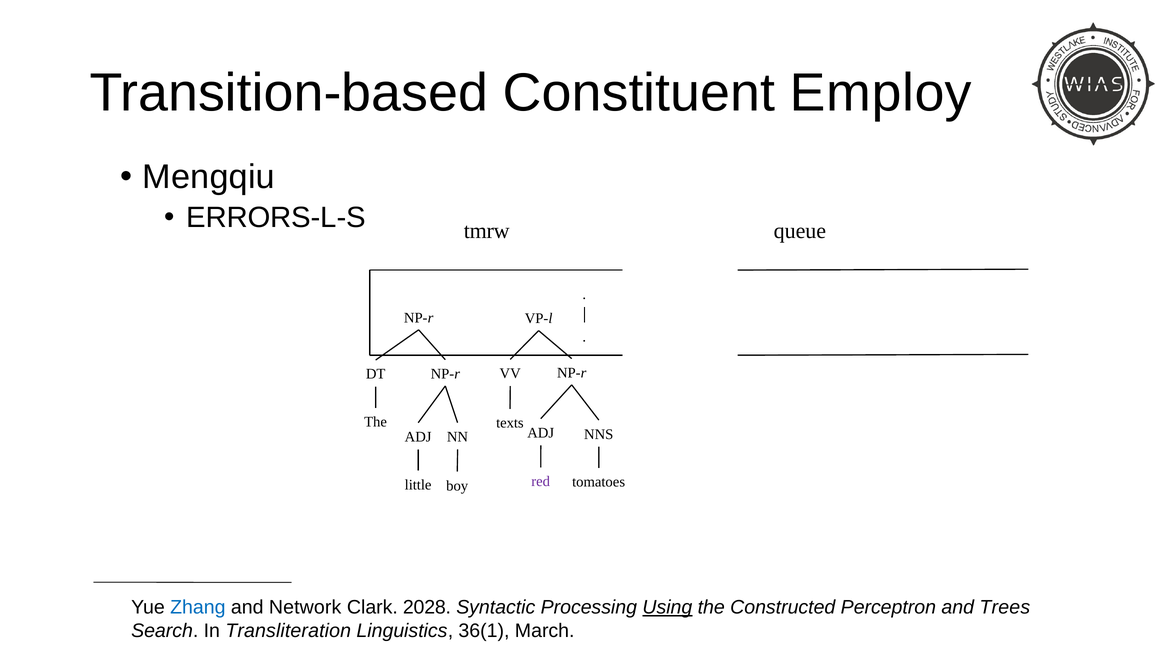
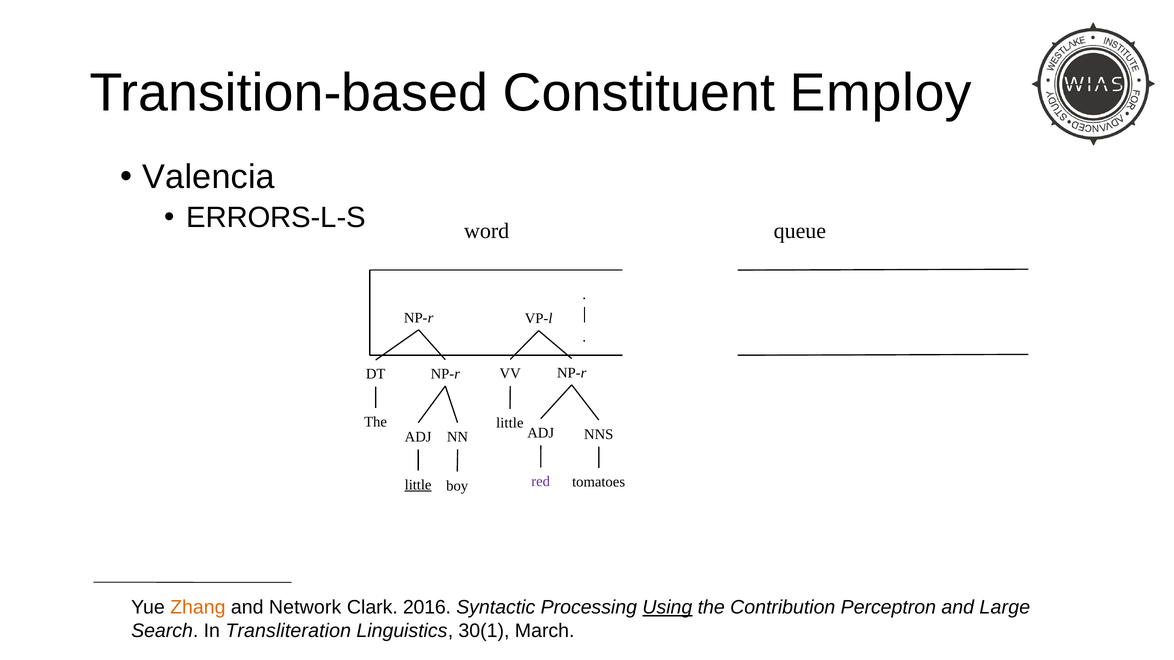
Mengqiu: Mengqiu -> Valencia (209, 177)
tmrw: tmrw -> word (487, 231)
texts: texts -> little (510, 423)
little underline: none -> present (418, 485)
Zhang colour: blue -> orange (198, 608)
2028: 2028 -> 2016 (427, 608)
Constructed: Constructed -> Contribution (783, 608)
Trees: Trees -> Large (1005, 608)
36(1: 36(1 -> 30(1 (484, 631)
